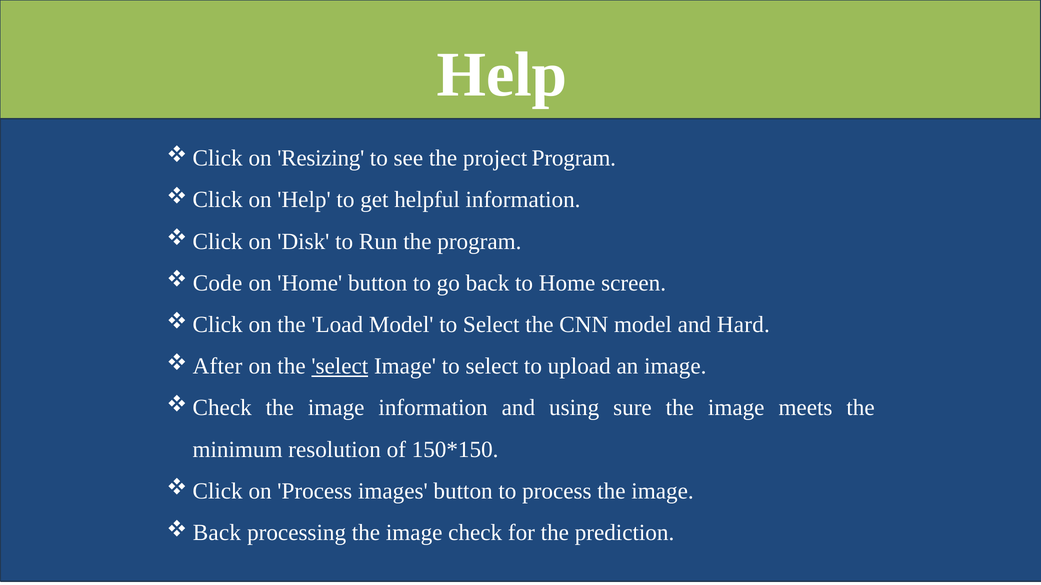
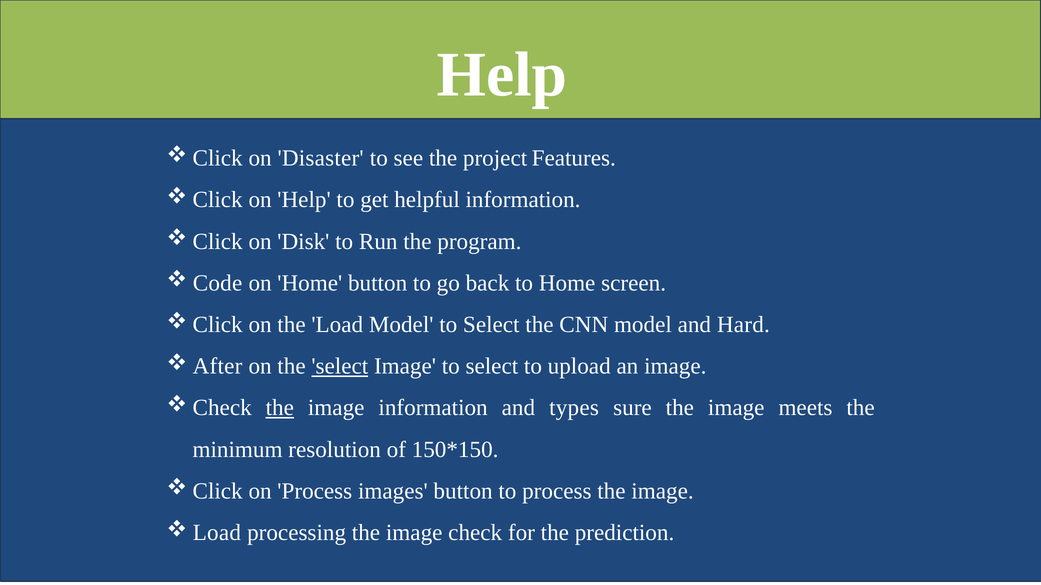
Resizing: Resizing -> Disaster (321, 158)
project Program: Program -> Features (574, 158)
the underline: none -> present (280, 408)
using: using -> types (574, 408)
Back: Back -> Load (217, 533)
